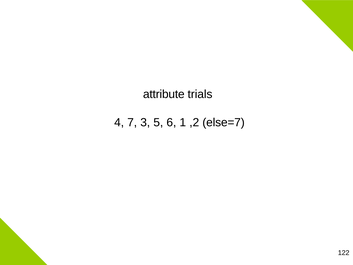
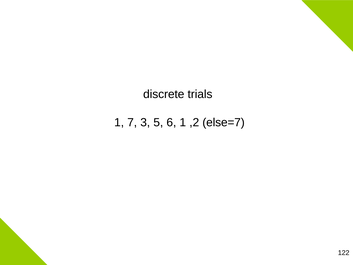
attribute: attribute -> discrete (164, 94)
4: 4 -> 1 (119, 122)
